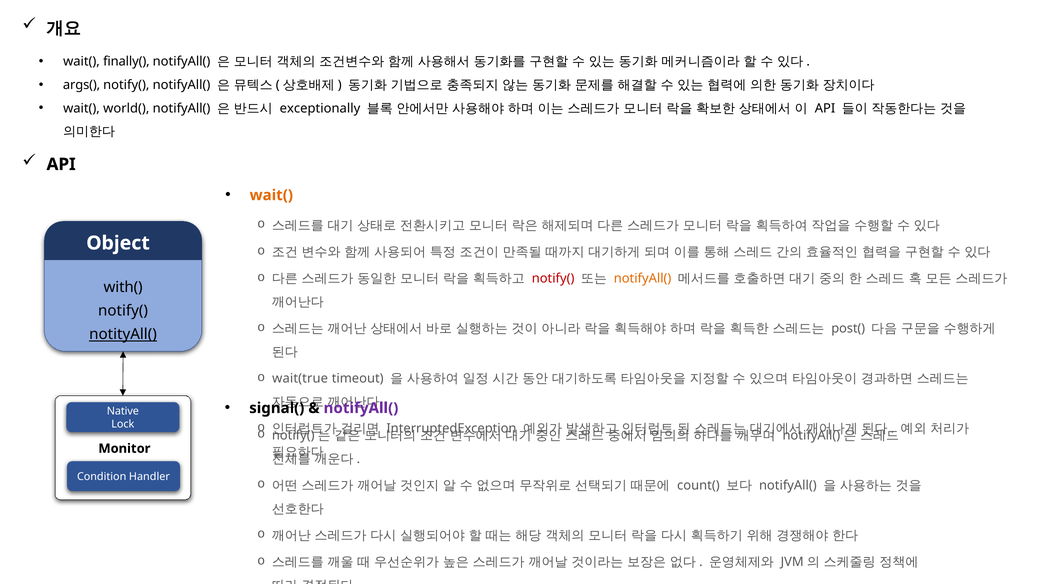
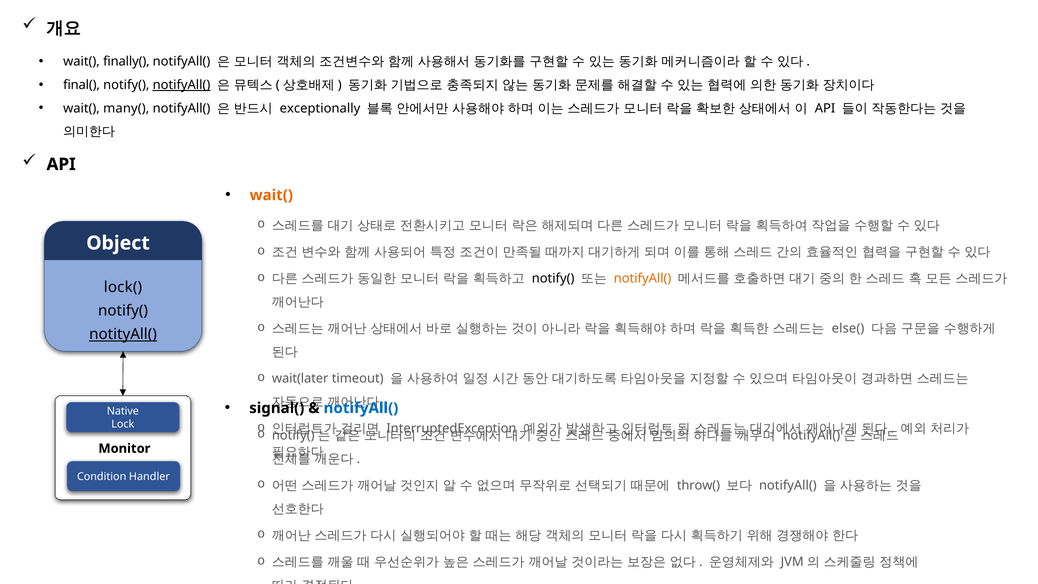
args(: args( -> final( (82, 85)
notifyAll( underline: none -> present (182, 85)
world(: world( -> many( (126, 108)
notify( colour: red -> black (553, 279)
with(: with( -> lock( (123, 287)
post(: post( -> else( (848, 329)
wait(true: wait(true -> wait(later (300, 379)
notifyAll( colour: purple -> blue (361, 408)
count(: count( -> throw( (698, 485)
